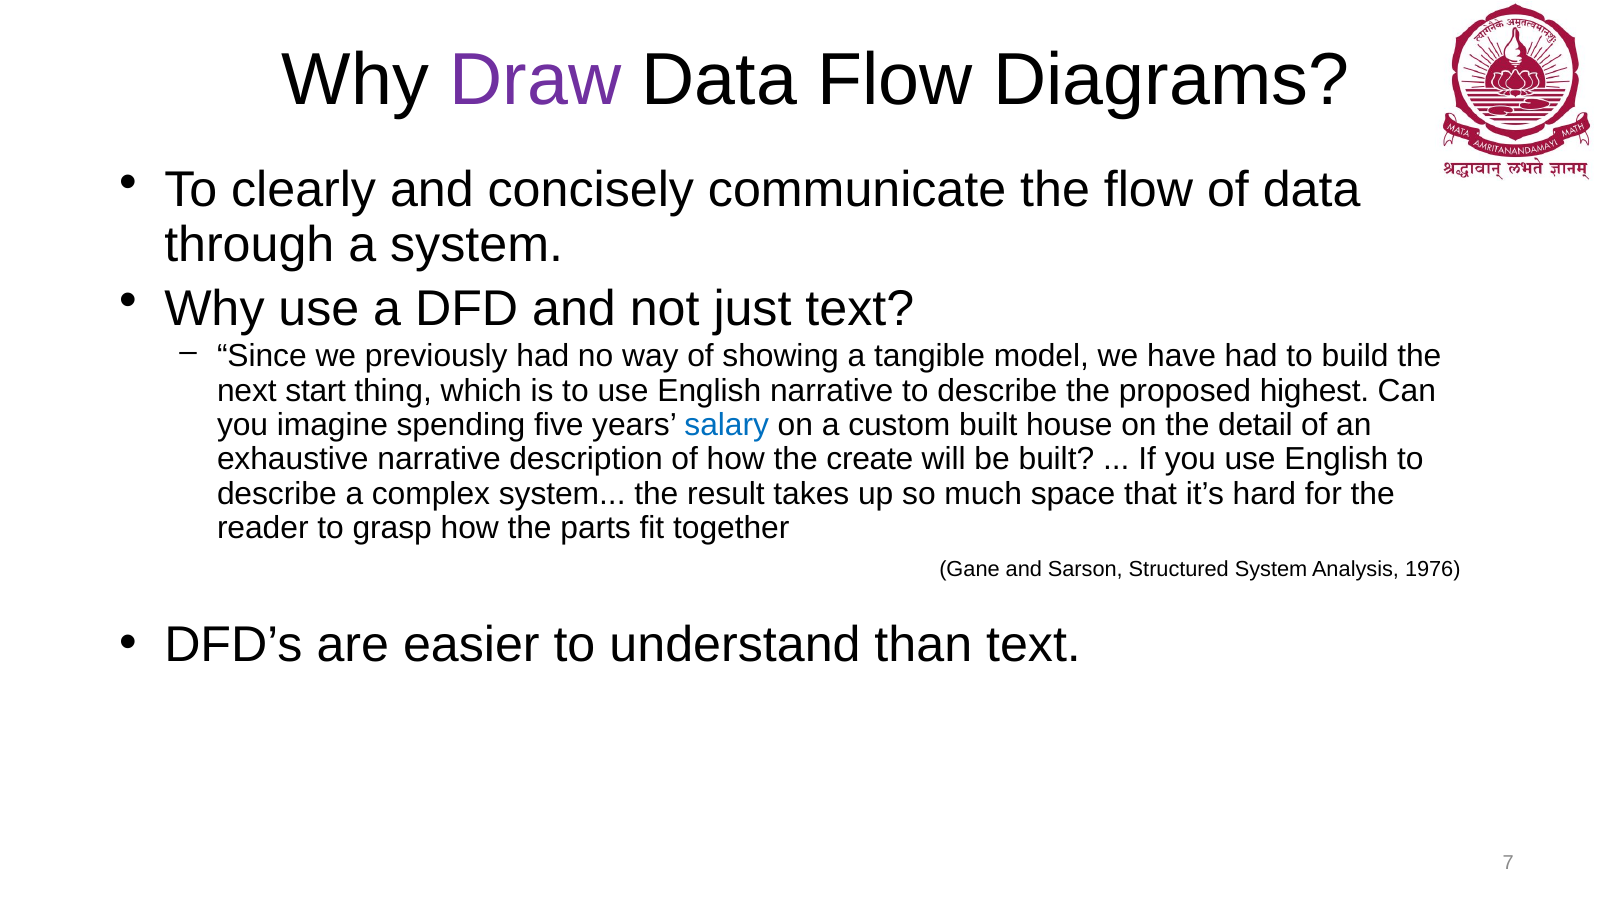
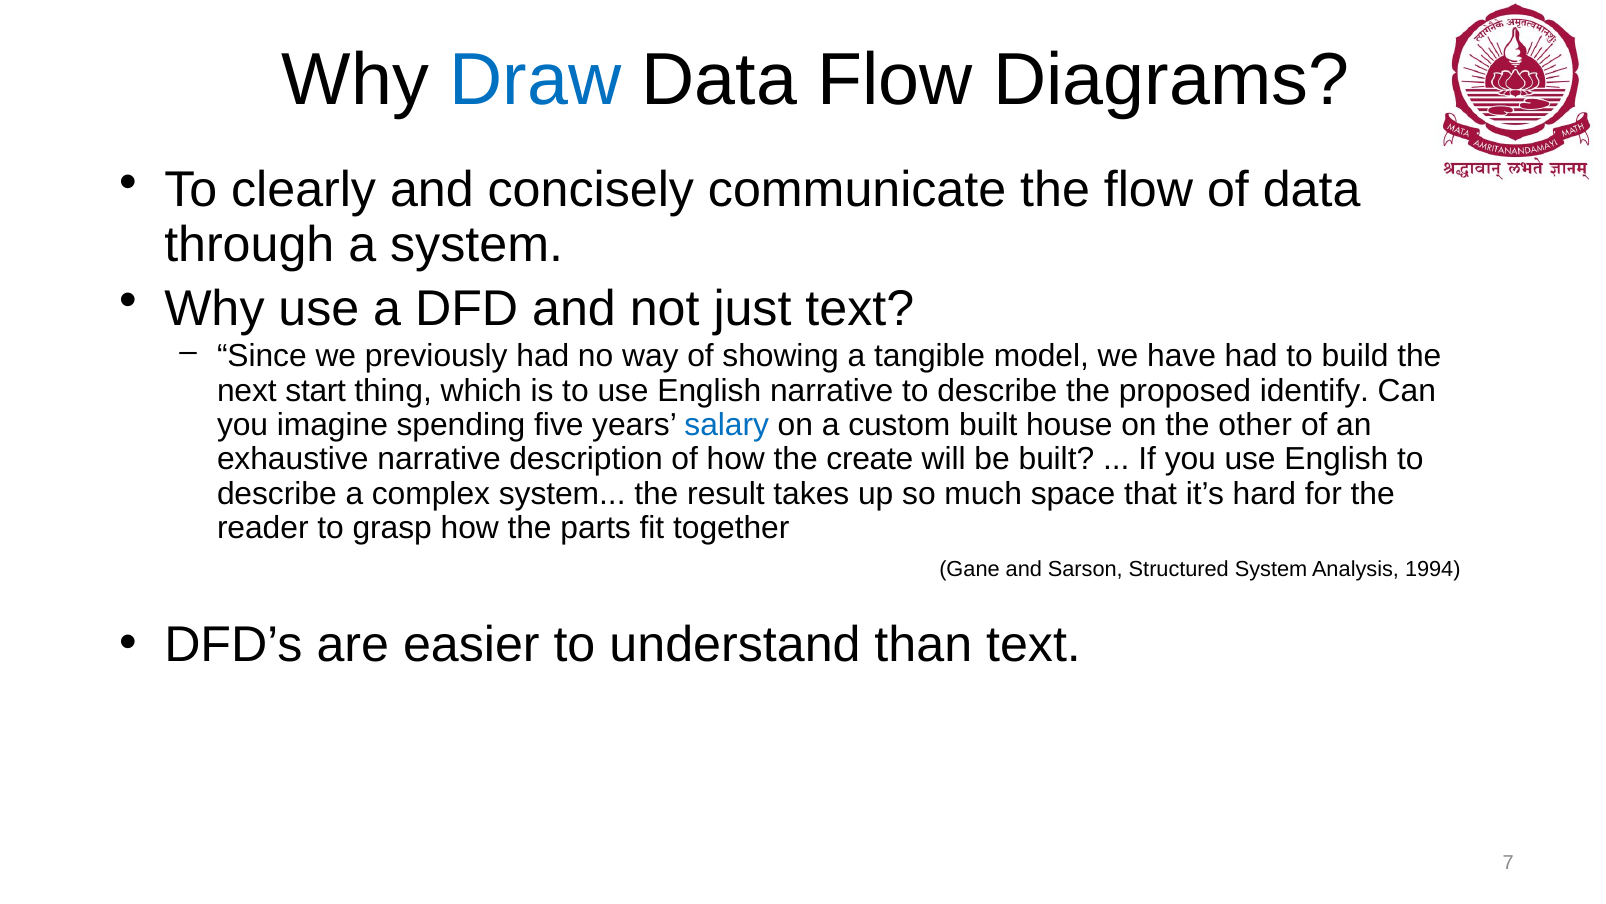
Draw colour: purple -> blue (535, 80)
highest: highest -> identify (1314, 391)
detail: detail -> other (1255, 425)
1976: 1976 -> 1994 (1433, 569)
